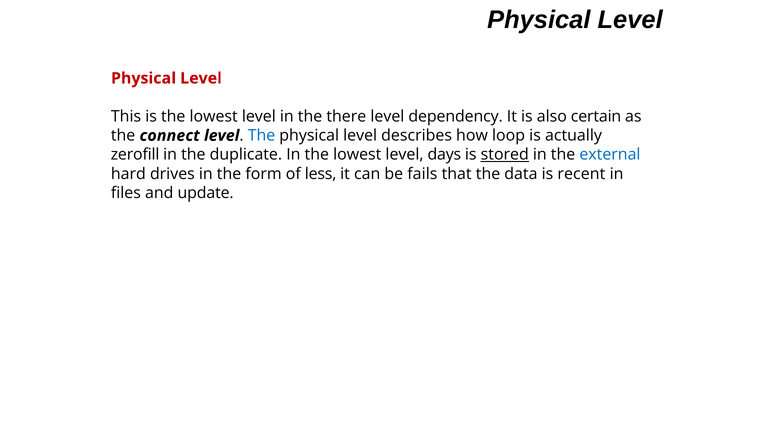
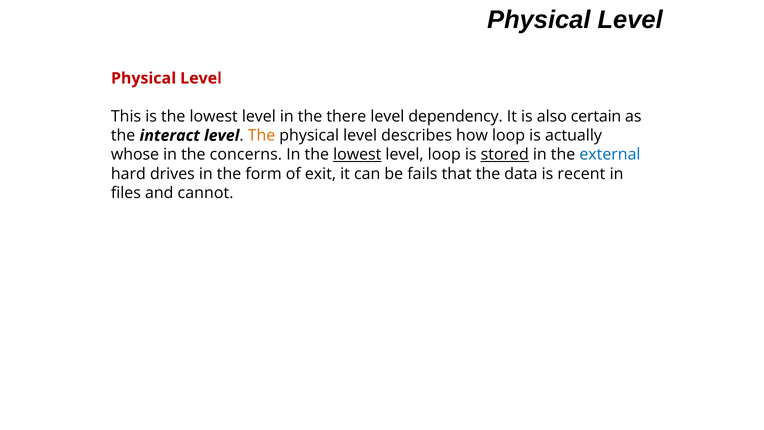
connect: connect -> interact (170, 136)
The colour: blue -> orange (261, 136)
zerofill: zerofill -> whose (135, 155)
duplicate: duplicate -> concerns (246, 155)
lowest underline: none -> present (357, 155)
level days: days -> loop (444, 155)
less: less -> exit (320, 174)
update: update -> cannot (206, 193)
